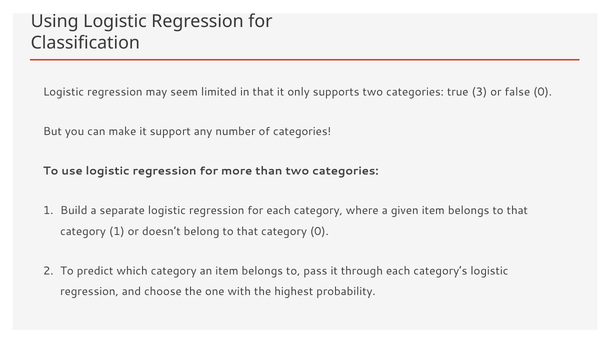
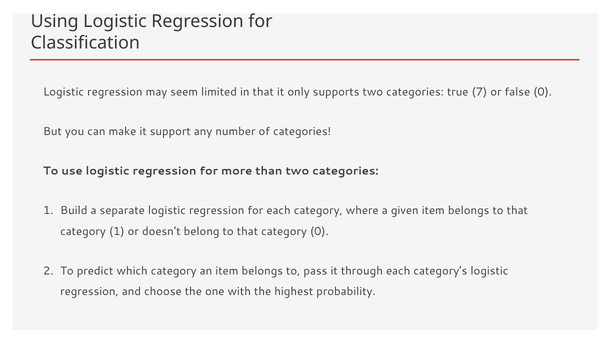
3: 3 -> 7 (479, 92)
